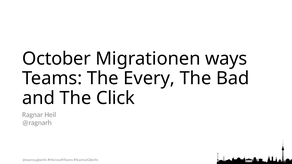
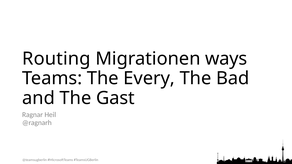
October: October -> Routing (56, 59)
Click: Click -> Gast (115, 98)
